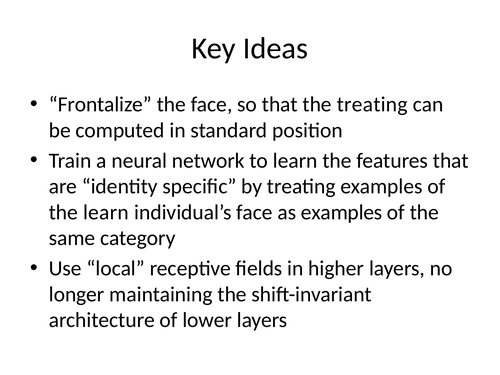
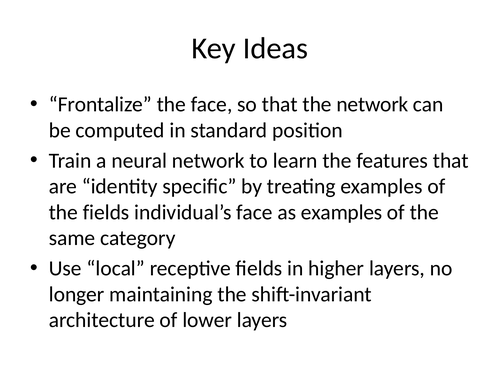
the treating: treating -> network (372, 104)
the learn: learn -> fields (106, 212)
